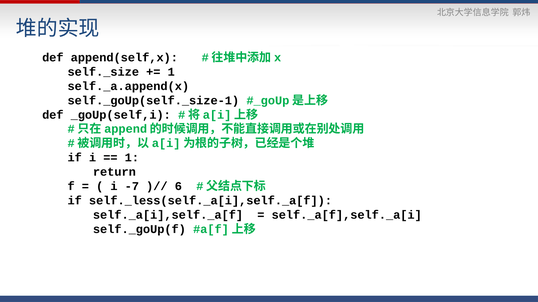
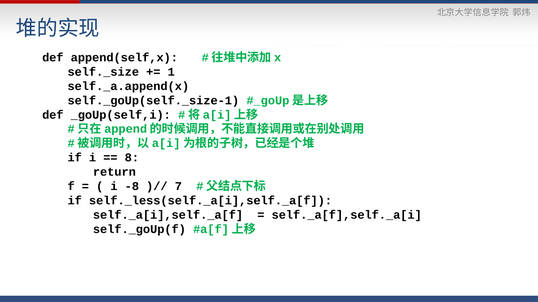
1: 1 -> 8 (132, 158)
-7: -7 -> -8 (132, 187)
6: 6 -> 7 (178, 187)
